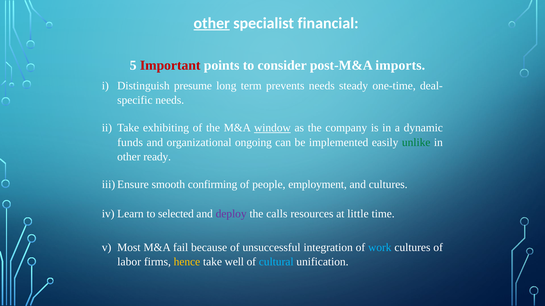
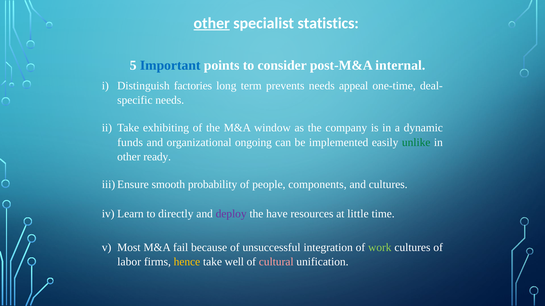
financial: financial -> statistics (328, 23)
Important colour: red -> blue (170, 65)
imports: imports -> internal (400, 65)
presume: presume -> factories (193, 86)
steady: steady -> appeal (354, 86)
window underline: present -> none (272, 128)
confirming: confirming -> probability (213, 185)
employment: employment -> components (317, 185)
selected: selected -> directly (176, 214)
calls: calls -> have (277, 214)
work colour: light blue -> light green (380, 248)
cultural colour: light blue -> pink (276, 262)
